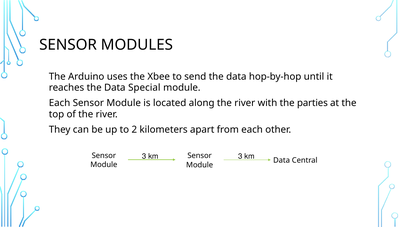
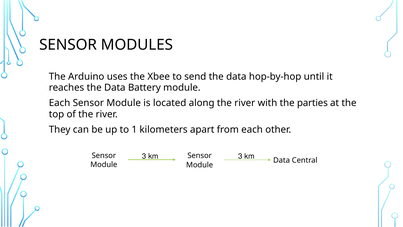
Special: Special -> Battery (144, 88)
2: 2 -> 1 (134, 129)
